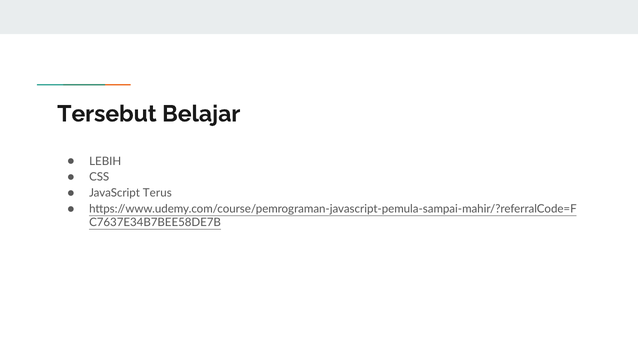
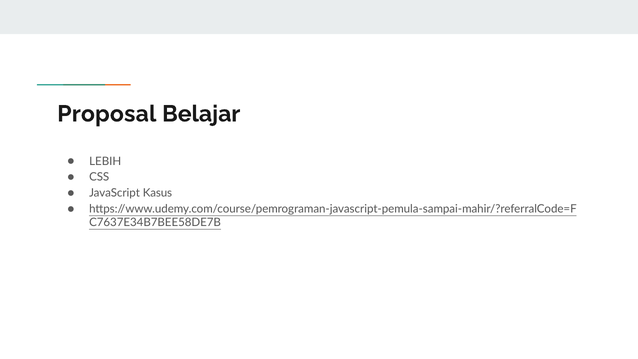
Tersebut: Tersebut -> Proposal (107, 114)
Terus: Terus -> Kasus (157, 193)
